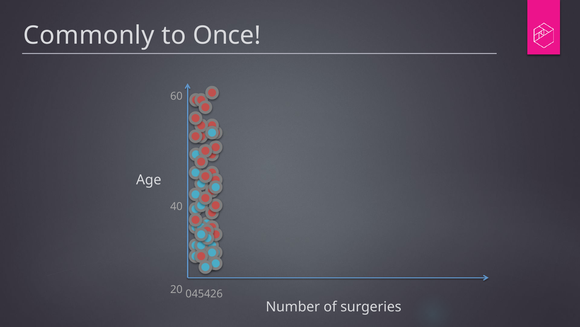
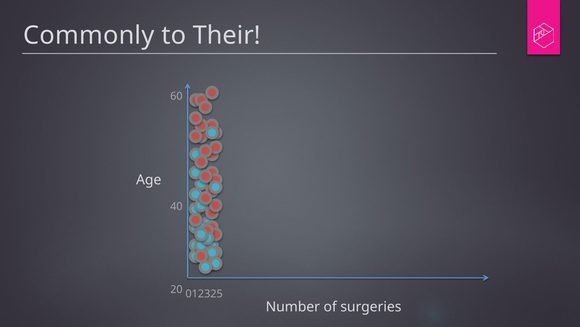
Once: Once -> Their (227, 35)
045426: 045426 -> 012325 (204, 293)
